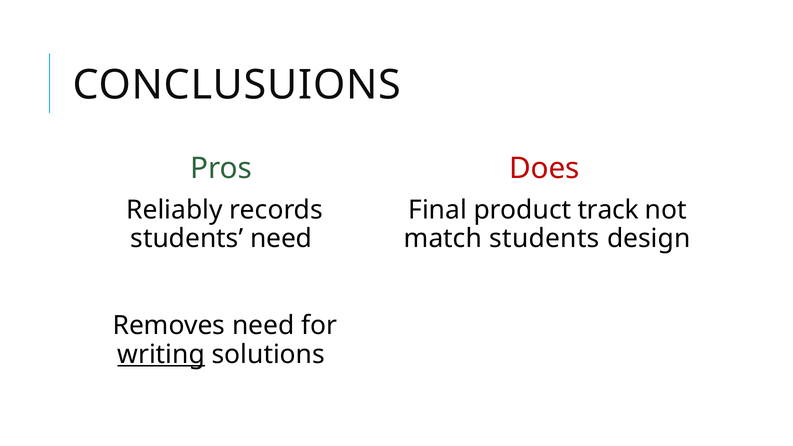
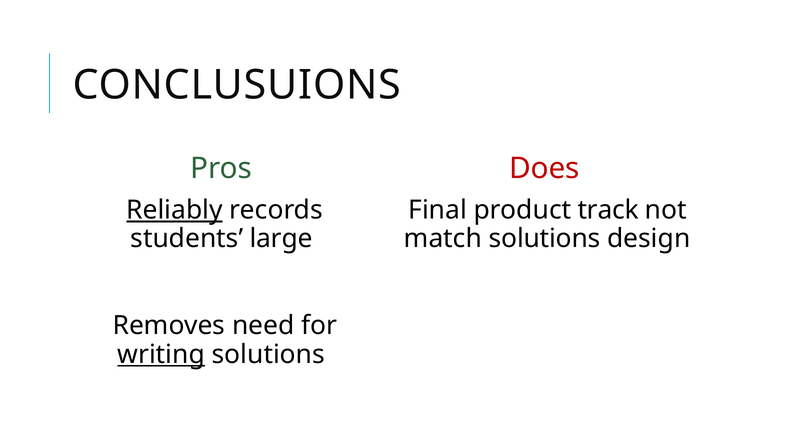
Reliably underline: none -> present (174, 210)
students need: need -> large (281, 239)
match students: students -> solutions (545, 239)
